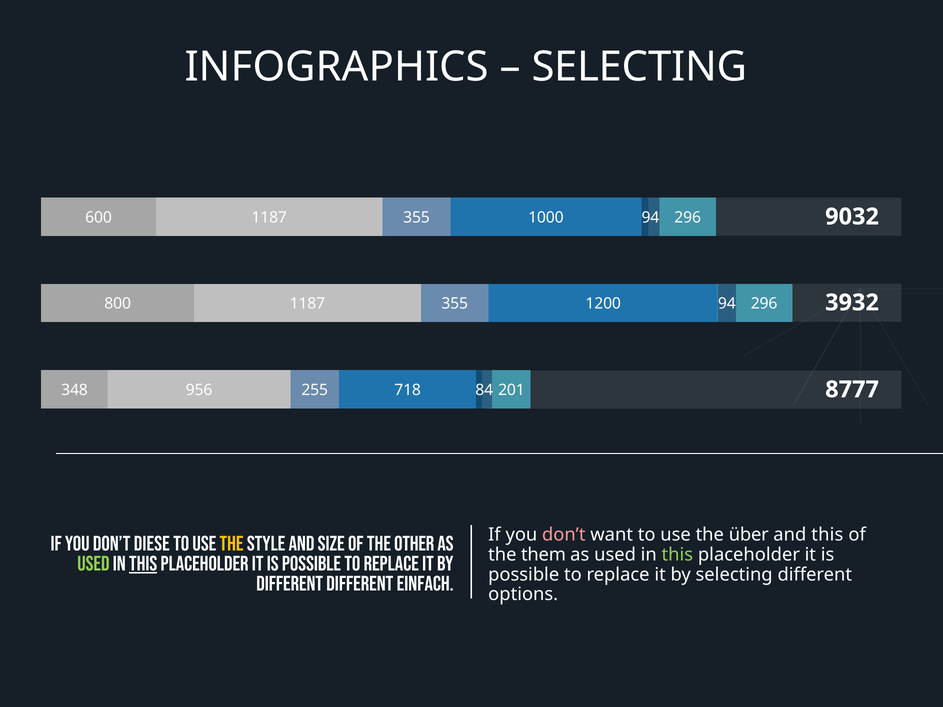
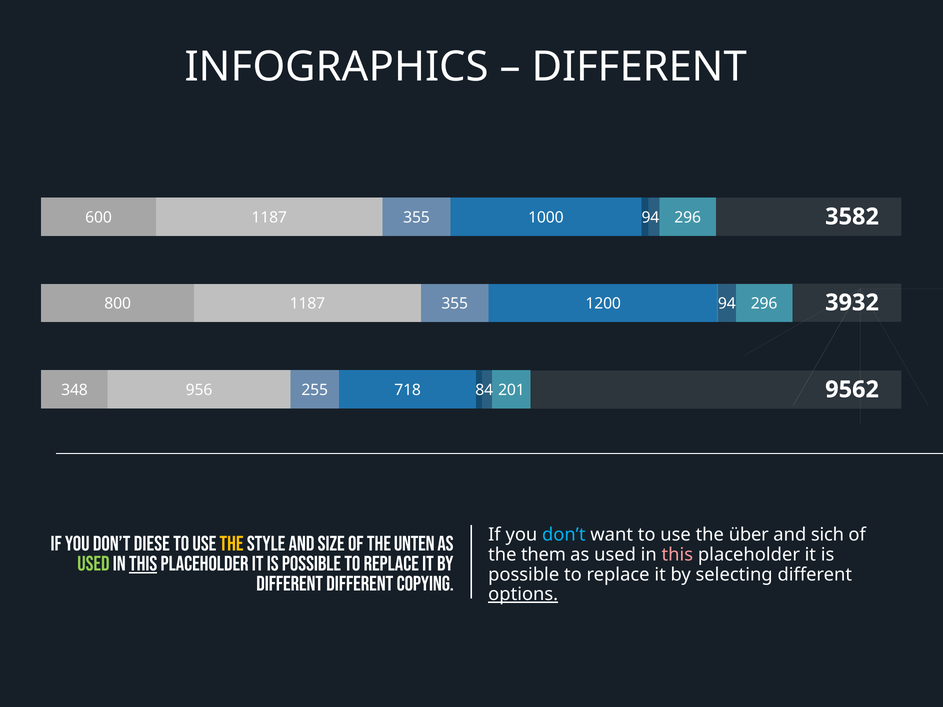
SELECTING: SELECTING -> DIFFERENT (639, 67)
9032: 9032 -> 3582 (852, 217)
8777: 8777 -> 9562 (852, 390)
don’t colour: pink -> light blue (564, 535)
and this: this -> sich (828, 535)
other: other -> unten (414, 544)
this colour: light green -> pink (677, 555)
einfach: einfach -> copying (425, 584)
options underline: none -> present (523, 595)
